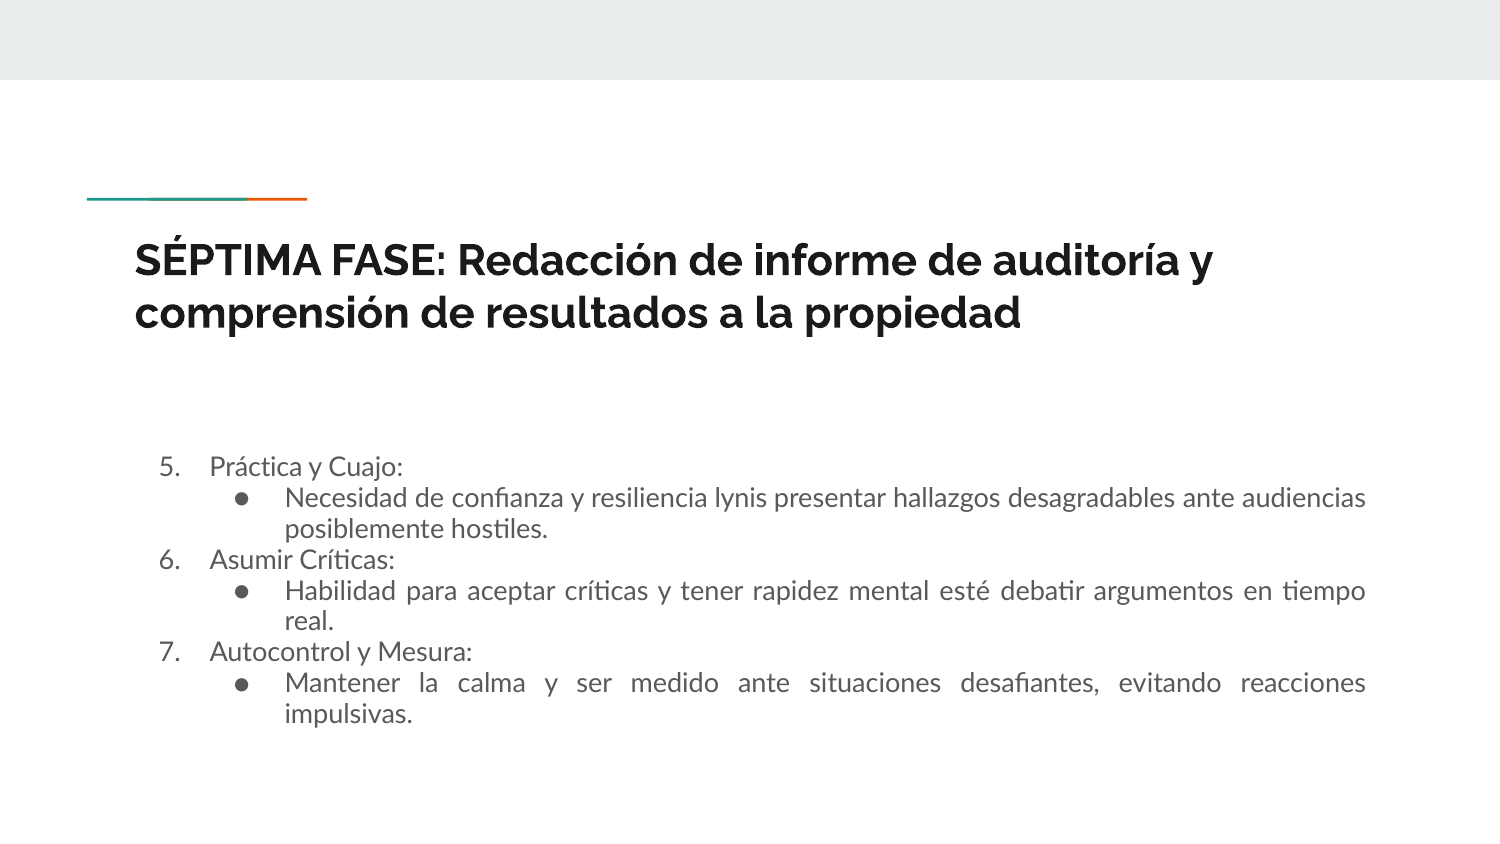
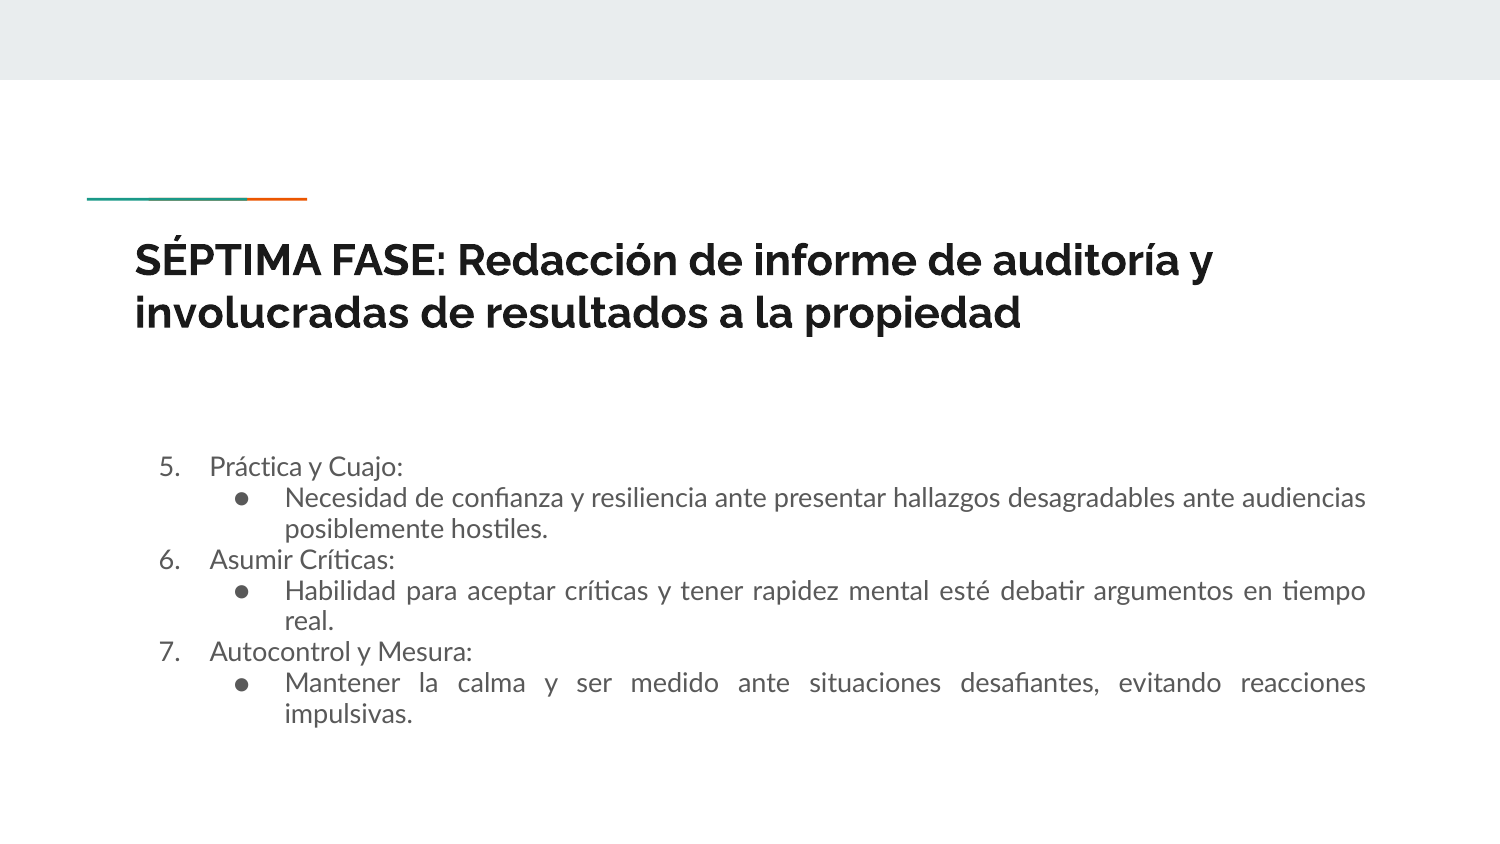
comprensión: comprensión -> involucradas (272, 313)
resiliencia lynis: lynis -> ante (741, 498)
